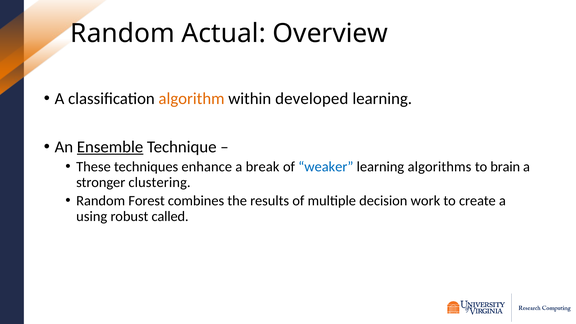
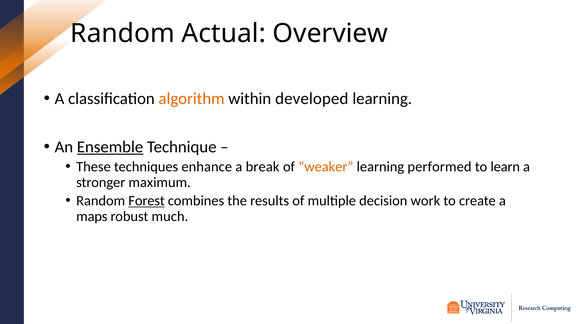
weaker colour: blue -> orange (326, 167)
algorithms: algorithms -> performed (439, 167)
brain: brain -> learn (505, 167)
clustering: clustering -> maximum (160, 182)
Forest underline: none -> present (147, 201)
using: using -> maps (92, 216)
called: called -> much (170, 216)
